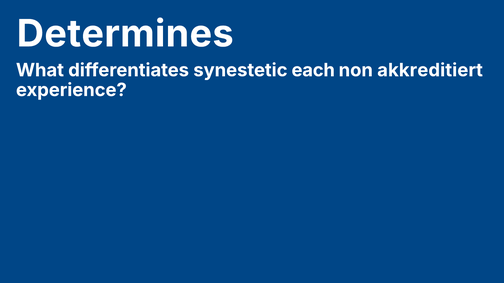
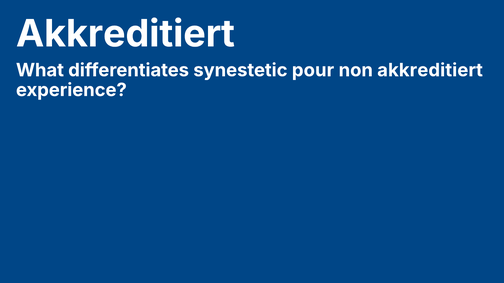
Determines: Determines -> Akkreditiert (125, 34)
each: each -> pour (313, 70)
